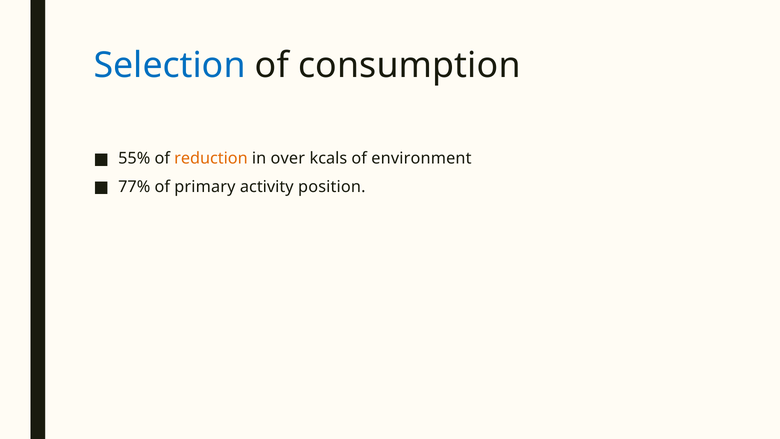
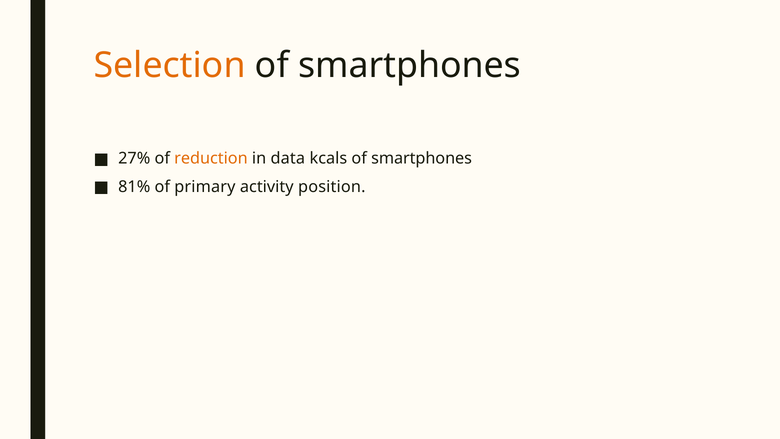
Selection colour: blue -> orange (170, 66)
consumption: consumption -> smartphones (410, 66)
55%: 55% -> 27% (134, 158)
over: over -> data (288, 158)
kcals of environment: environment -> smartphones (422, 158)
77%: 77% -> 81% (134, 187)
